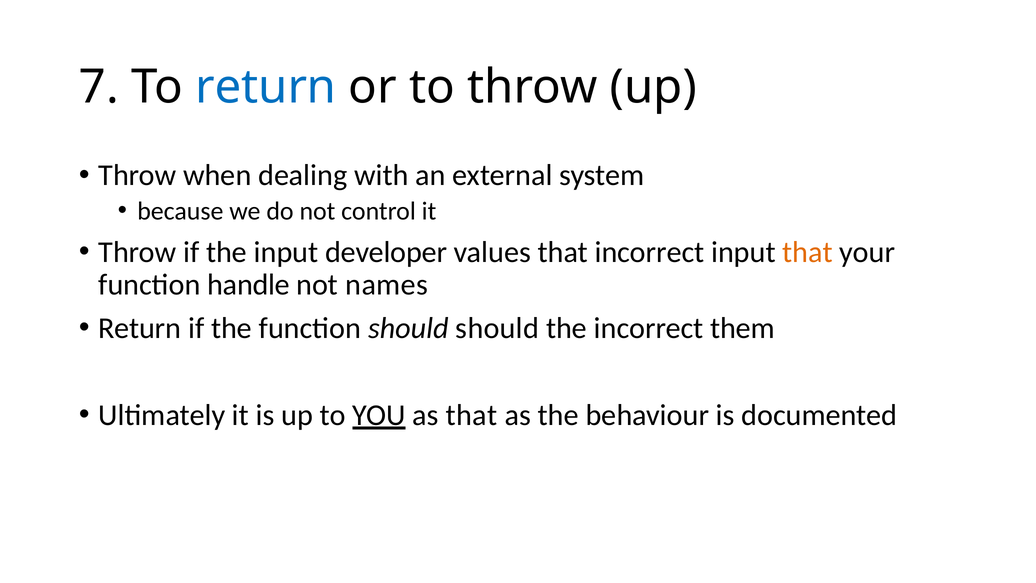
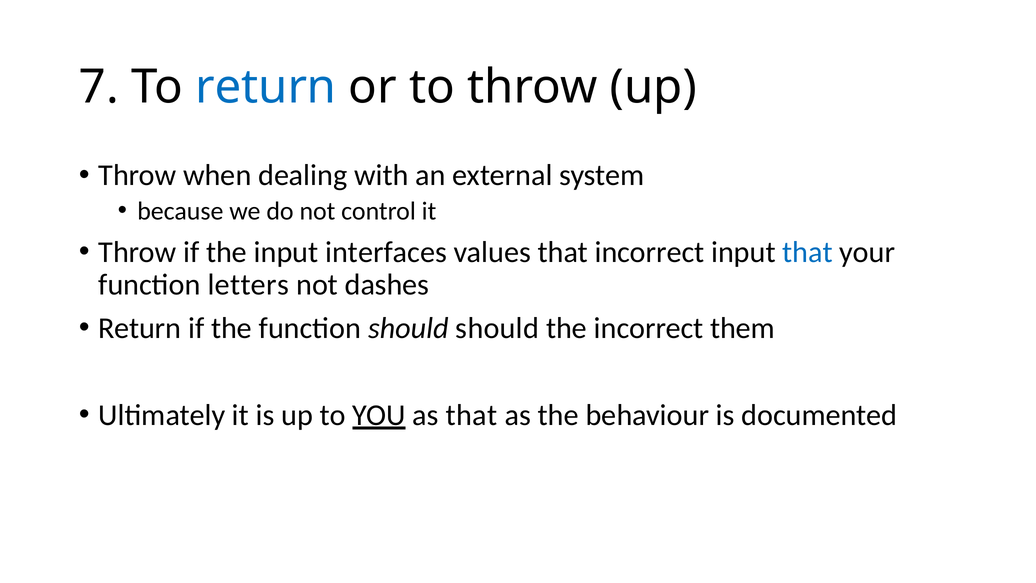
developer: developer -> interfaces (386, 252)
that colour: orange -> blue (808, 252)
handle: handle -> letters (248, 285)
names: names -> dashes (387, 285)
